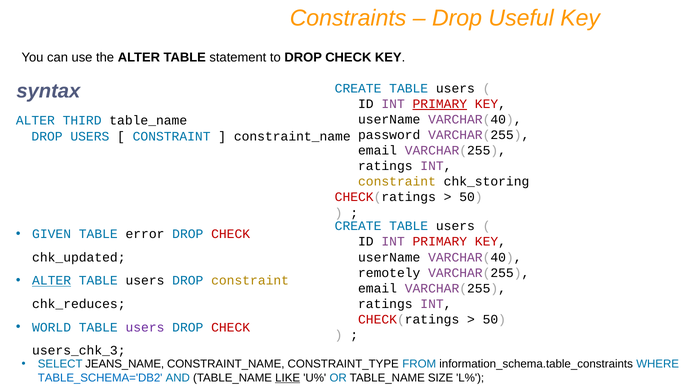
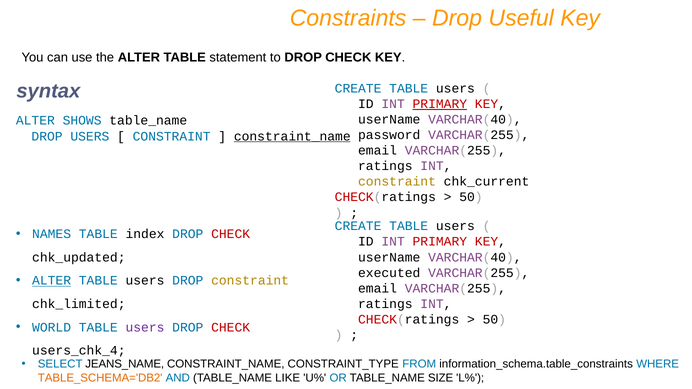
THIRD: THIRD -> SHOWS (82, 121)
constraint_name underline: none -> present (292, 136)
chk_storing: chk_storing -> chk_current (487, 182)
GIVEN: GIVEN -> NAMES (52, 234)
error: error -> index (145, 234)
remotely: remotely -> executed (389, 273)
chk_reduces: chk_reduces -> chk_limited (79, 304)
users_chk_3: users_chk_3 -> users_chk_4 (79, 351)
TABLE_SCHEMA='DB2 colour: blue -> orange (100, 378)
LIKE underline: present -> none (288, 378)
